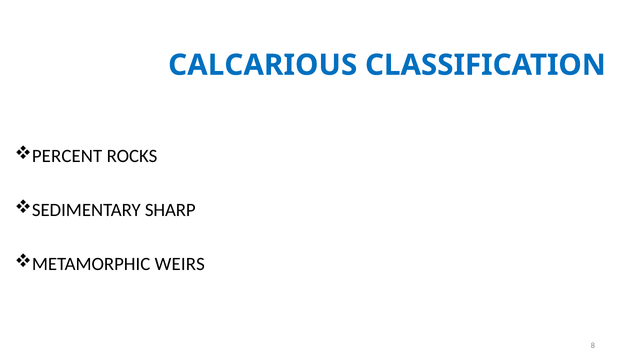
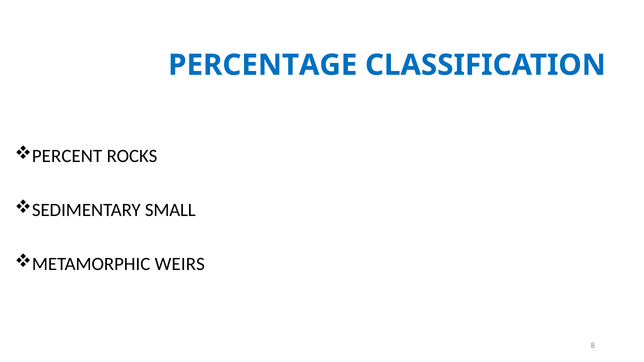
CALCARIOUS: CALCARIOUS -> PERCENTAGE (263, 65)
SHARP: SHARP -> SMALL (170, 210)
